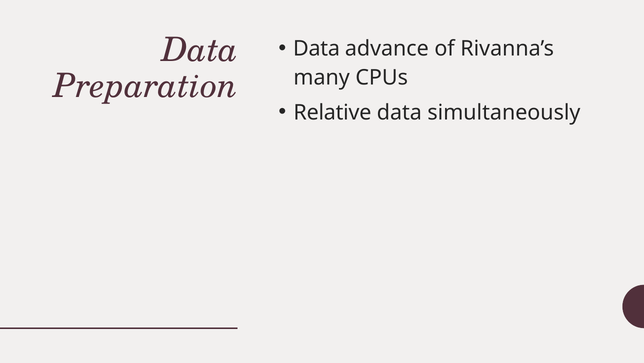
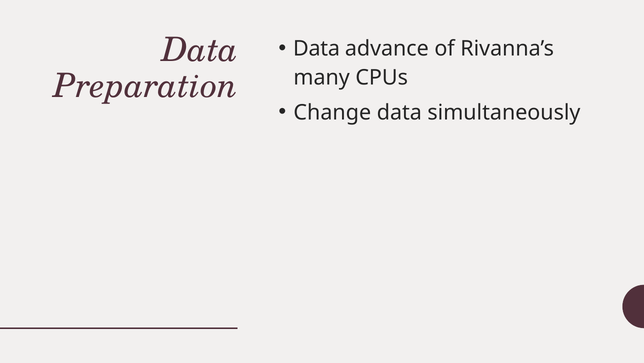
Relative: Relative -> Change (332, 112)
